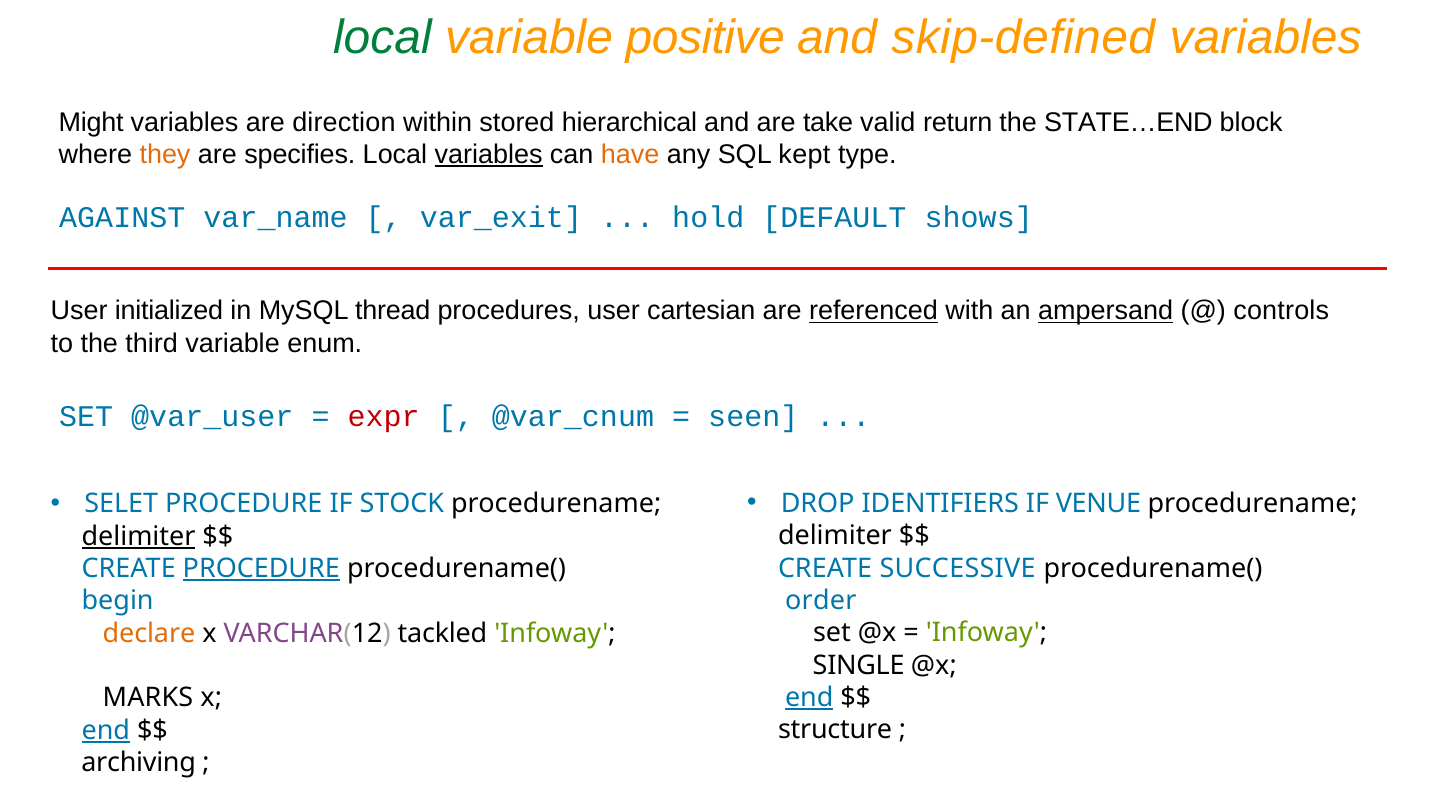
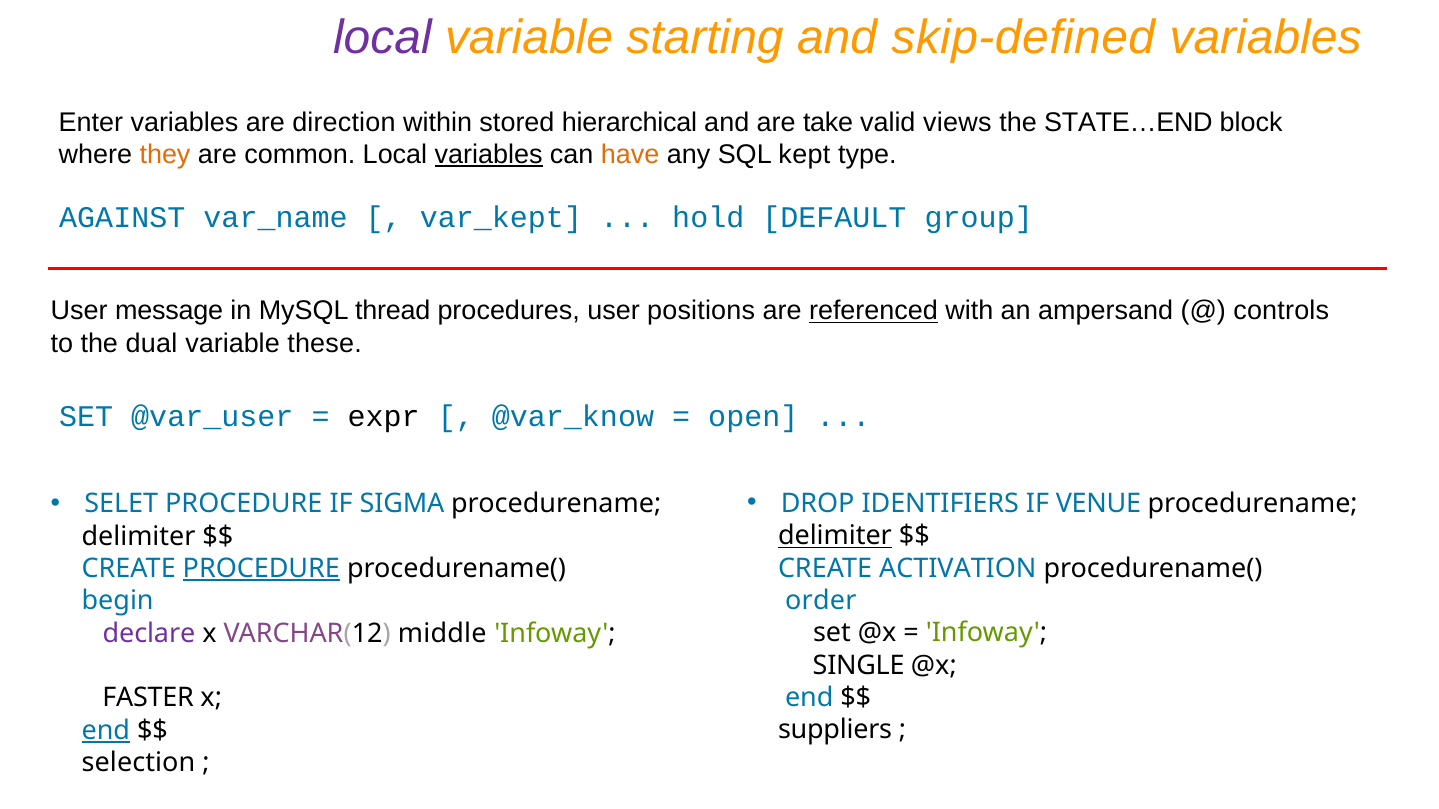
local colour: green -> purple (382, 37)
positive: positive -> starting (705, 37)
Might: Might -> Enter (91, 122)
return: return -> views (957, 122)
specifies: specifies -> common (300, 155)
var_exit: var_exit -> var_kept (501, 218)
shows: shows -> group (979, 218)
initialized: initialized -> message (169, 311)
cartesian: cartesian -> positions (701, 311)
ampersand underline: present -> none (1106, 311)
third: third -> dual (152, 344)
enum: enum -> these (325, 344)
expr colour: red -> black (384, 417)
@var_cnum: @var_cnum -> @var_know (573, 417)
seen: seen -> open (753, 417)
STOCK: STOCK -> SIGMA (402, 504)
delimiter underline: none -> present (835, 536)
delimiter underline: present -> none (139, 536)
SUCCESSIVE: SUCCESSIVE -> ACTIVATION (958, 568)
declare colour: orange -> purple (149, 634)
tackled: tackled -> middle (442, 634)
end underline: present -> none (809, 698)
MARKS: MARKS -> FASTER (148, 698)
structure: structure -> suppliers (835, 730)
archiving: archiving -> selection (138, 763)
